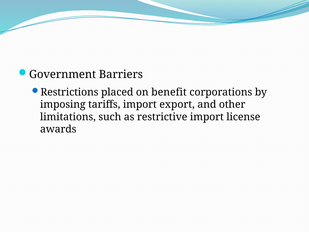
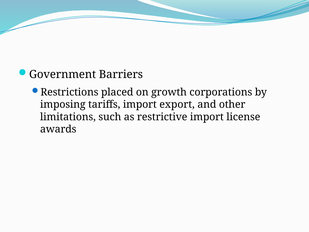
benefit: benefit -> growth (169, 92)
